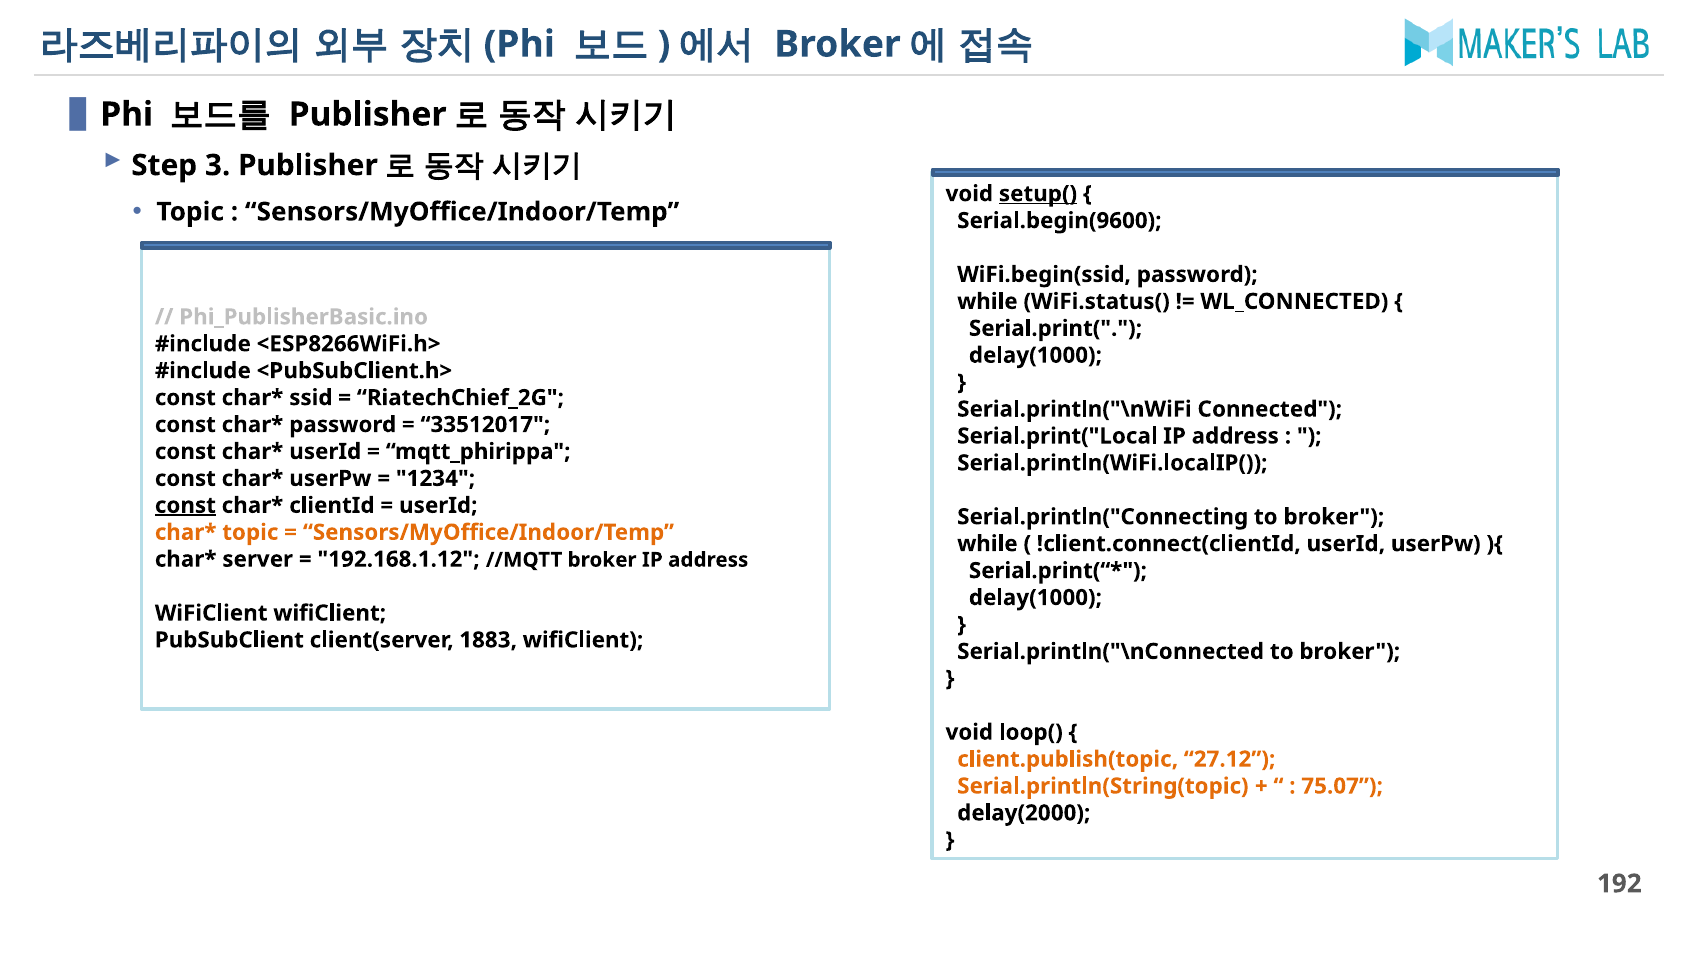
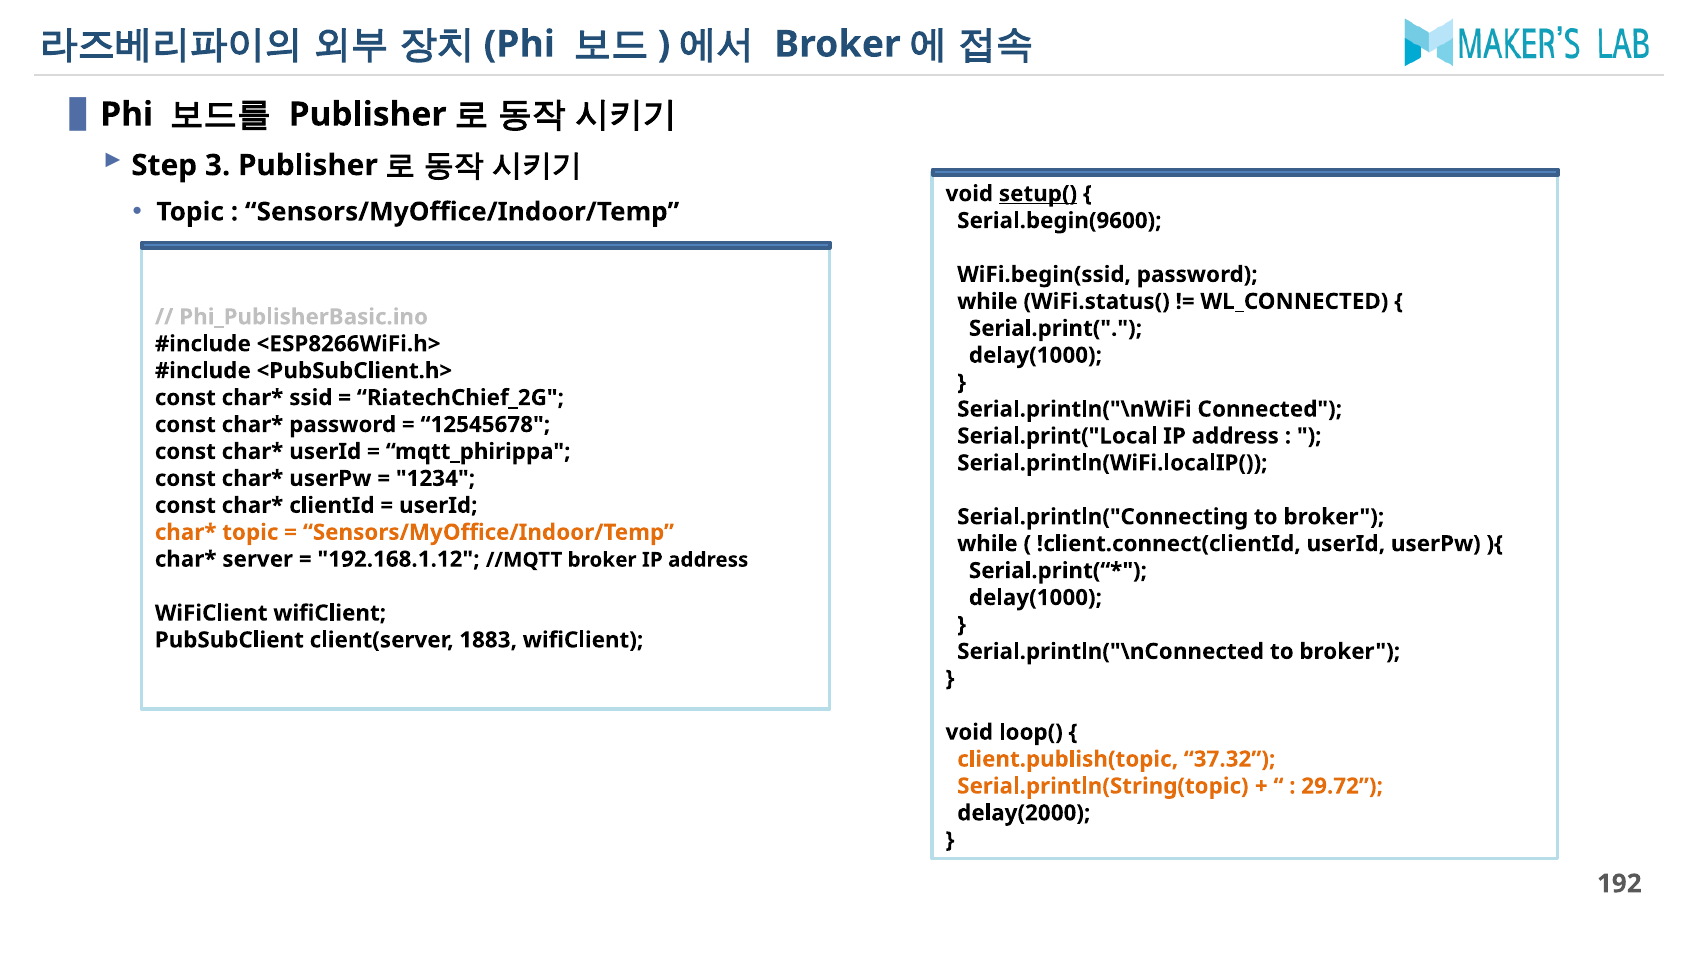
33512017: 33512017 -> 12545678 (485, 425)
const underline: present -> none (185, 505)
27.12: 27.12 -> 37.32 (1230, 759)
75.07: 75.07 -> 29.72 (1342, 786)
